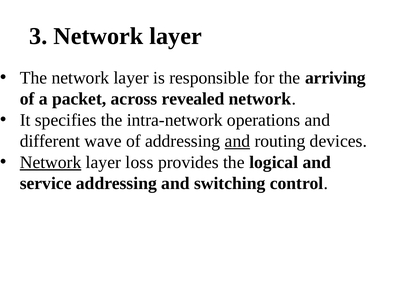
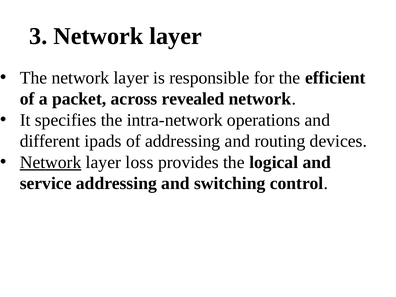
arriving: arriving -> efficient (335, 78)
wave: wave -> ipads (103, 141)
and underline: present -> none (237, 141)
